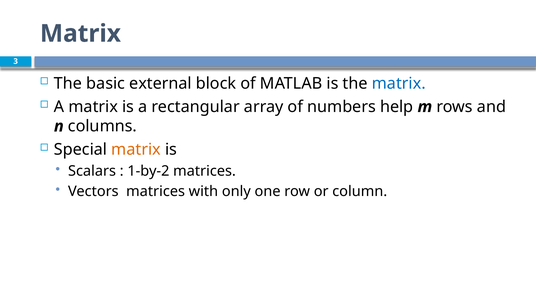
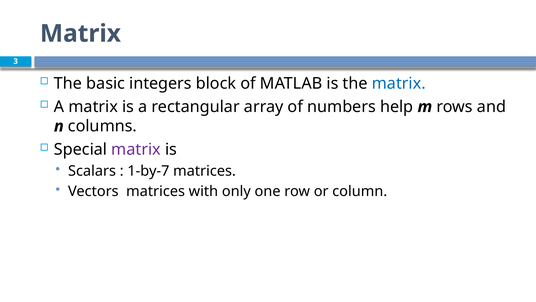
external: external -> integers (160, 83)
matrix colour: orange -> purple (136, 149)
1-by-2: 1-by-2 -> 1-by-7 (148, 171)
